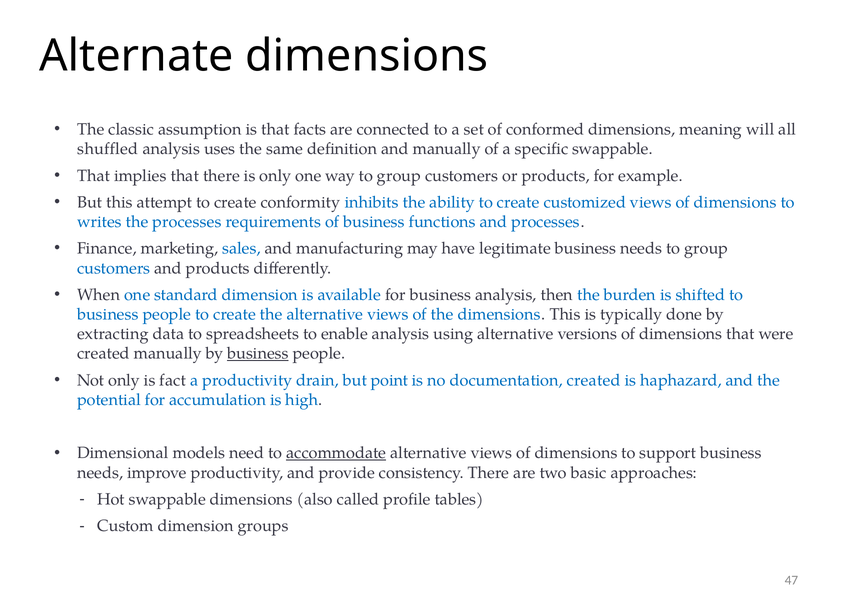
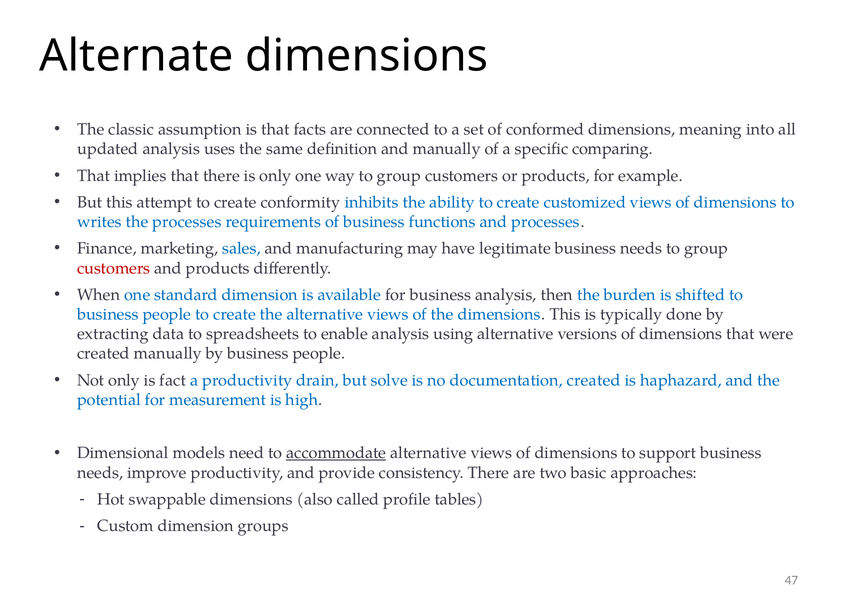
will: will -> into (760, 129)
shuffled: shuffled -> updated (108, 149)
specific swappable: swappable -> comparing (612, 149)
customers colour: blue -> red (114, 268)
business underline: present -> none (258, 353)
point: point -> solve (389, 380)
accumulation: accumulation -> measurement (218, 399)
